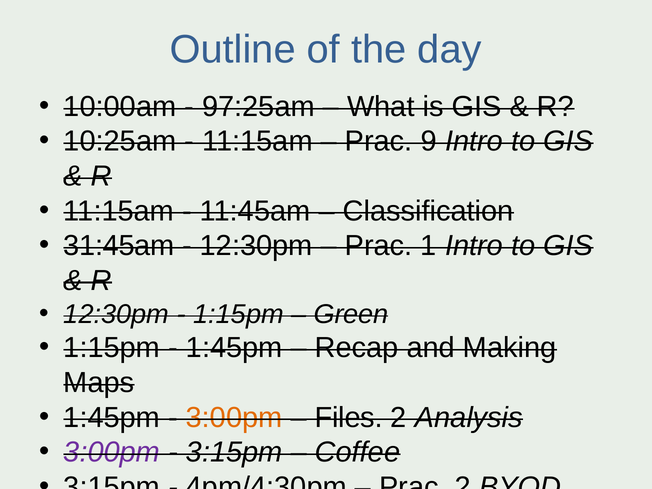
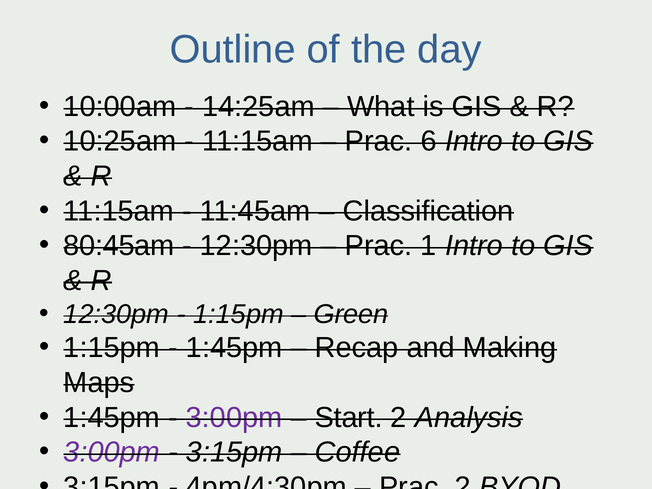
97:25am: 97:25am -> 14:25am (258, 107)
9: 9 -> 6 (429, 141)
31:45am: 31:45am -> 80:45am (119, 246)
3:00pm colour: orange -> purple (234, 417)
Files: Files -> Start (349, 417)
